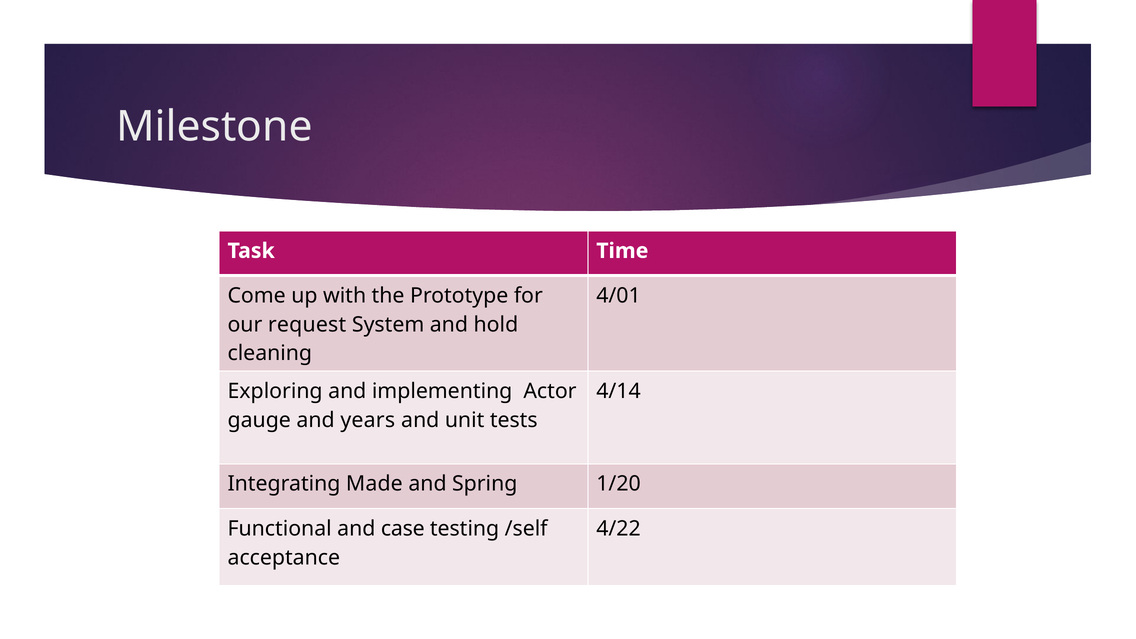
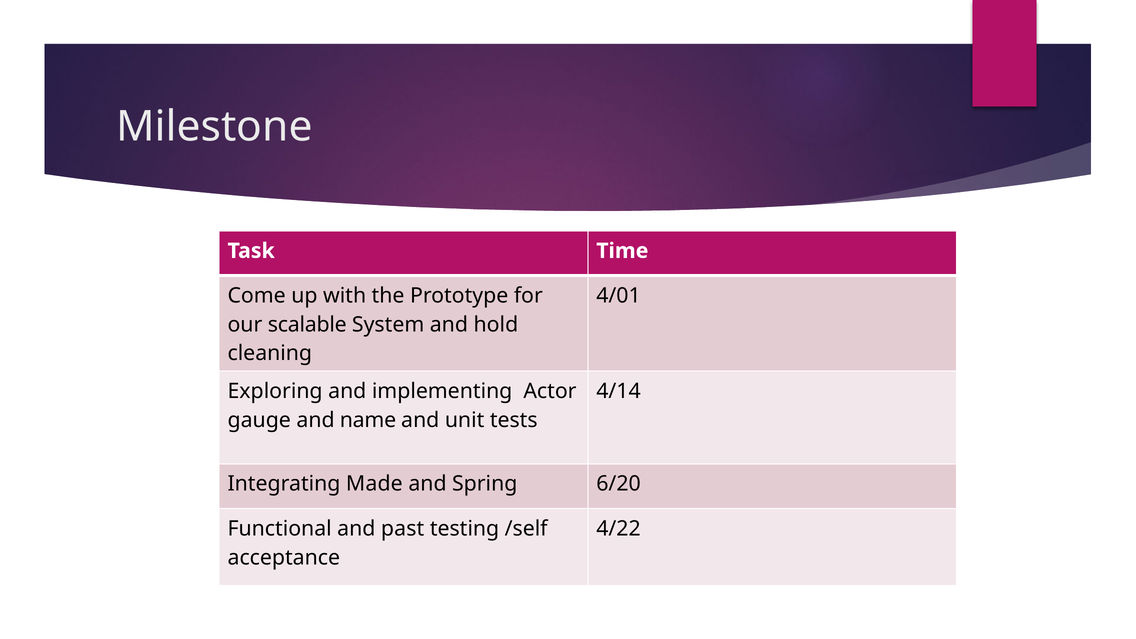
request: request -> scalable (307, 324)
years: years -> name (368, 420)
1/20: 1/20 -> 6/20 (619, 484)
case: case -> past (403, 529)
